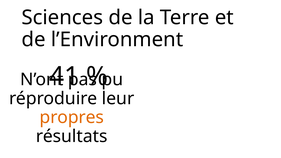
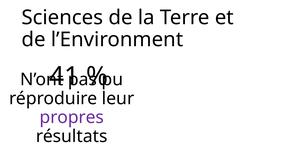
propres colour: orange -> purple (72, 117)
